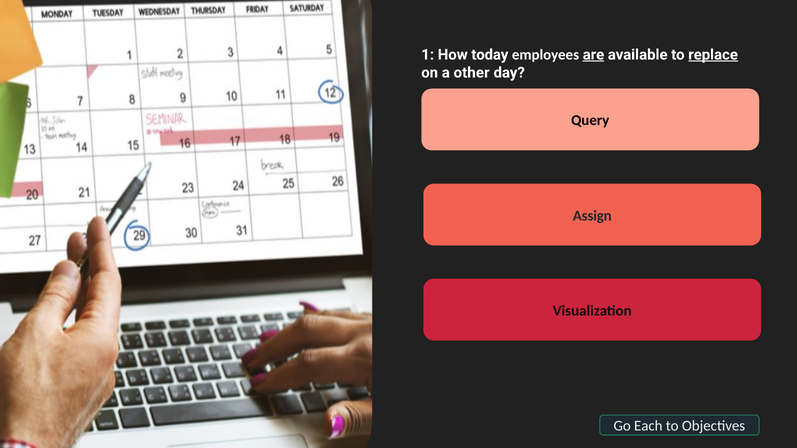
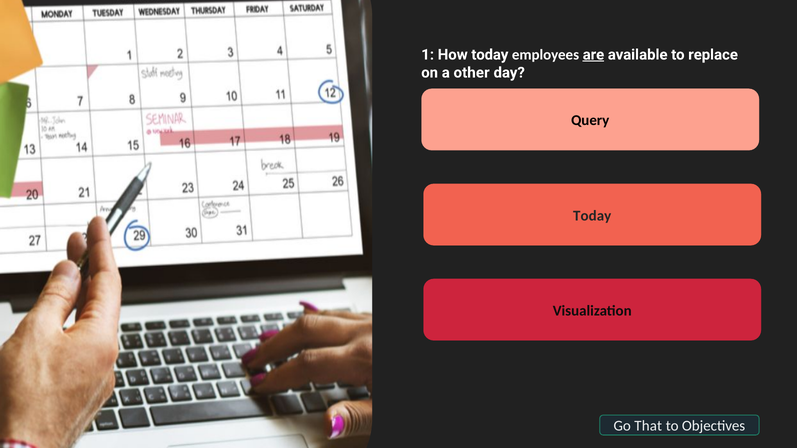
replace underline: present -> none (713, 55)
Assign: Assign -> Today (592, 216)
Each: Each -> That (648, 426)
